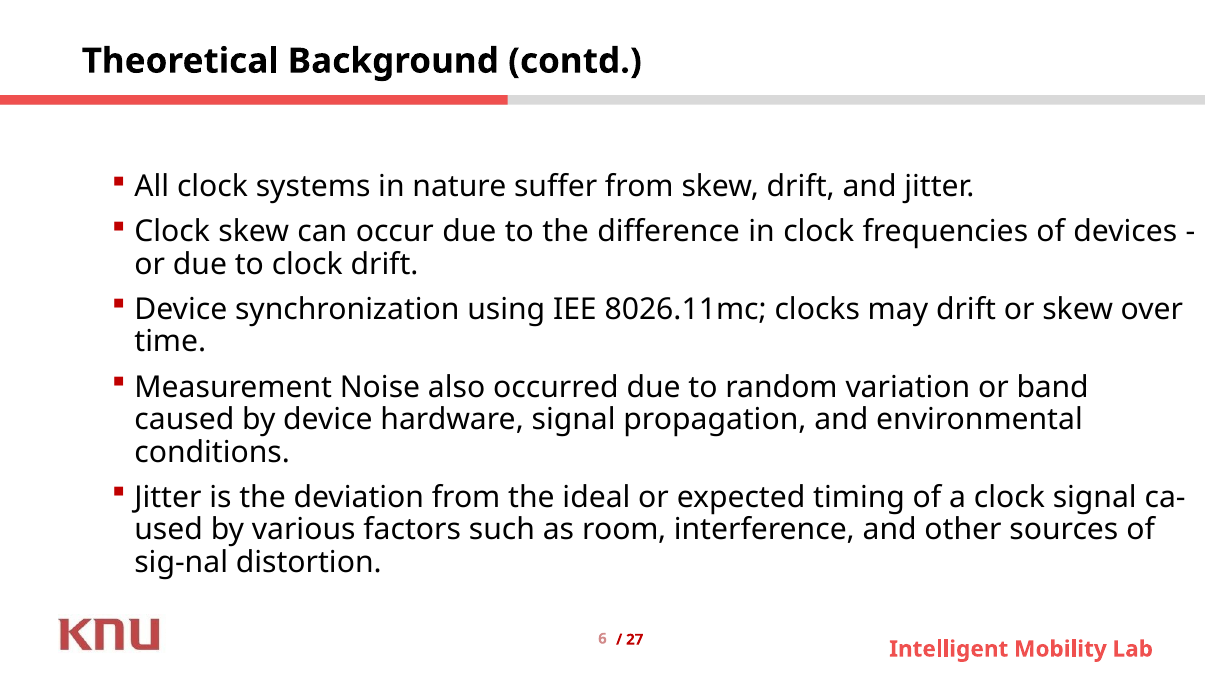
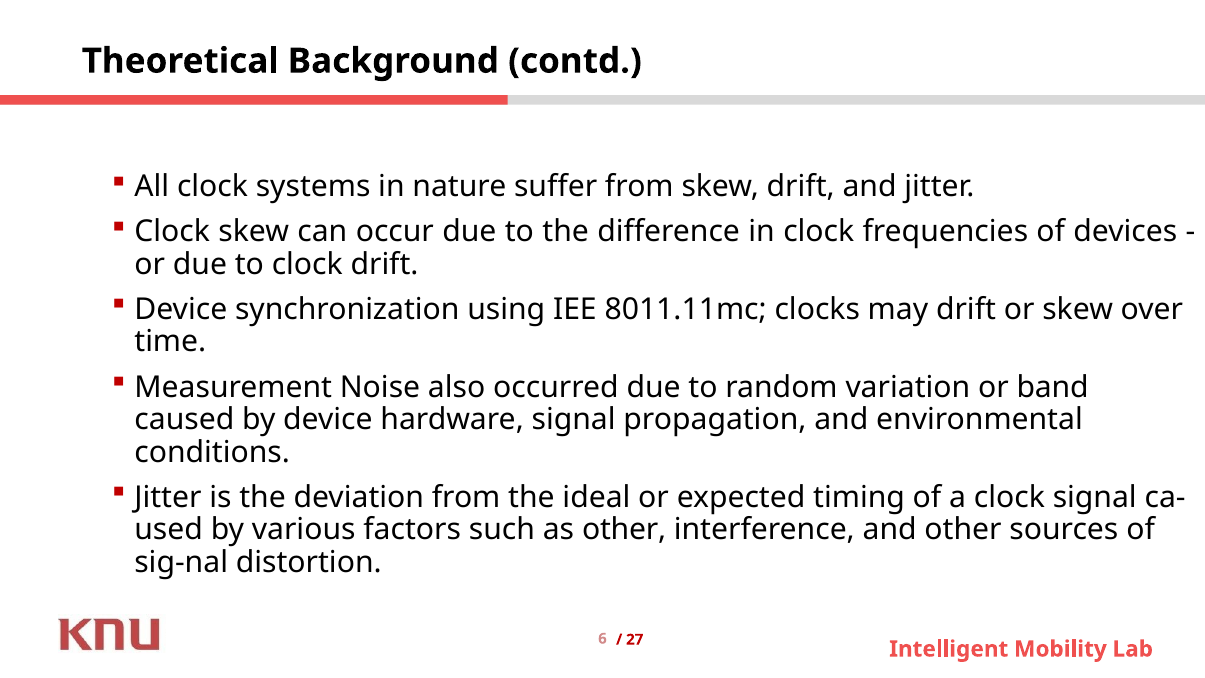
8026.11mc: 8026.11mc -> 8011.11mc (686, 309)
as room: room -> other (624, 530)
